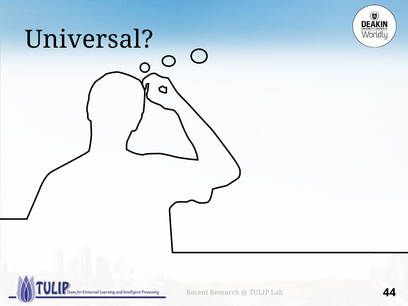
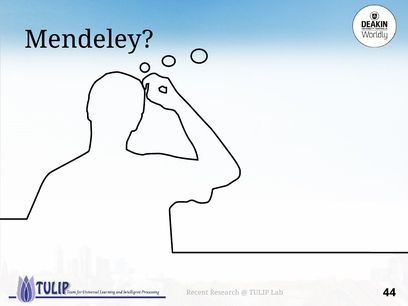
Universal: Universal -> Mendeley (89, 39)
